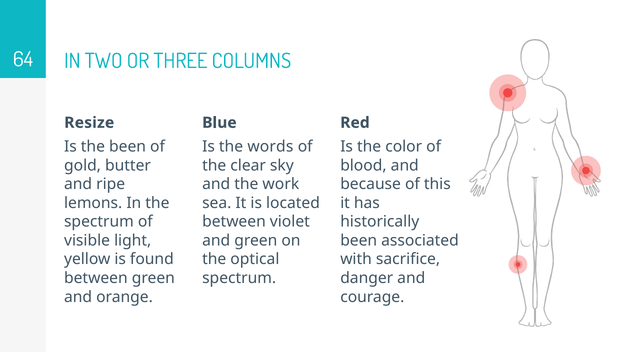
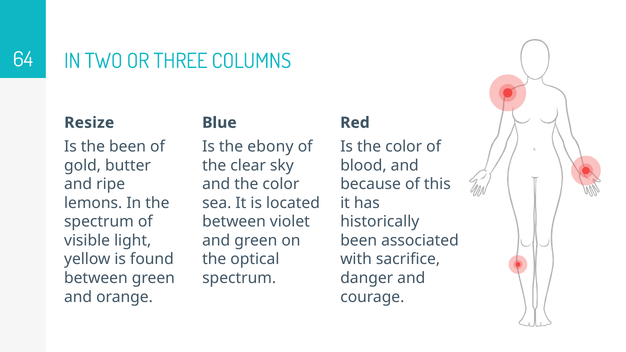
words: words -> ebony (270, 147)
and the work: work -> color (281, 184)
